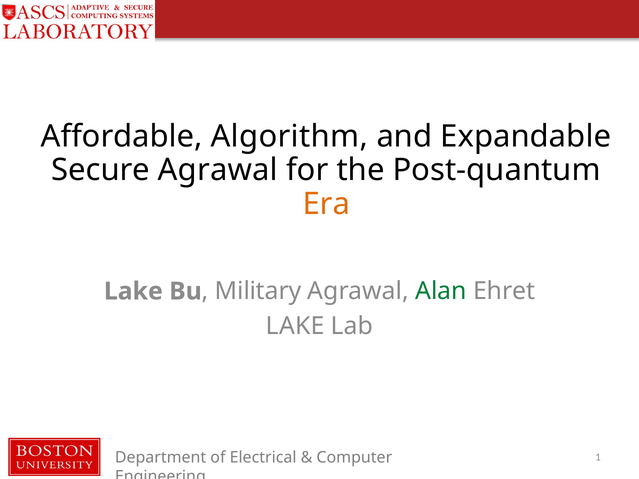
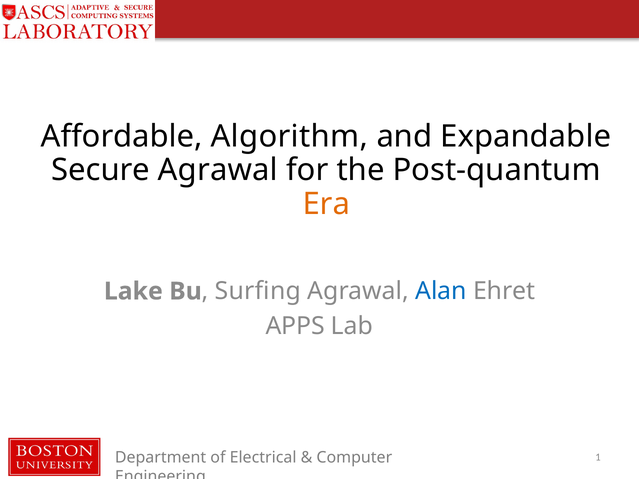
Military: Military -> Surfing (258, 291)
Alan colour: green -> blue (441, 291)
LAKE: LAKE -> APPS (295, 326)
